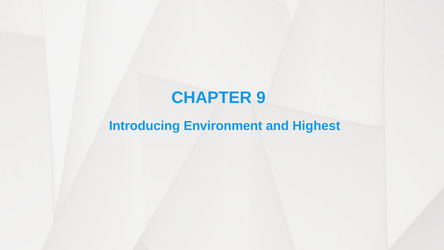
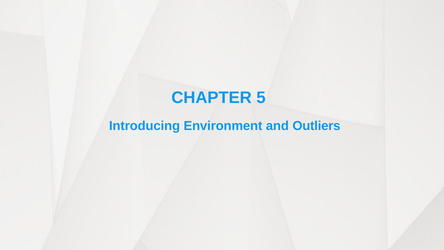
9: 9 -> 5 (261, 98)
Highest: Highest -> Outliers (316, 126)
